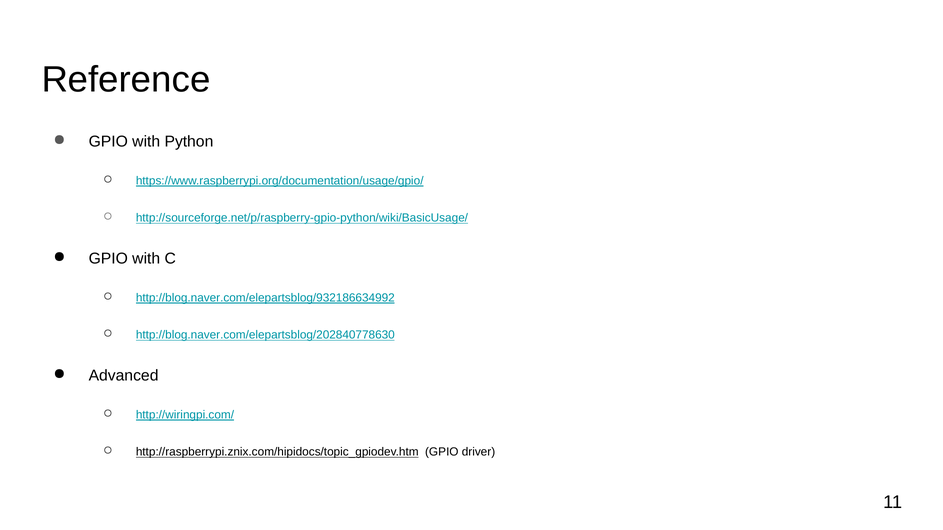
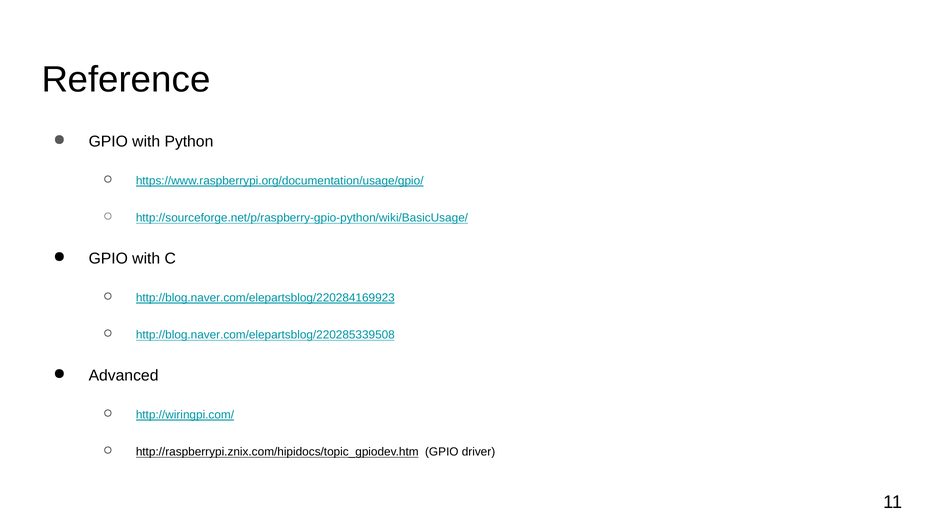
http://blog.naver.com/elepartsblog/932186634992: http://blog.naver.com/elepartsblog/932186634992 -> http://blog.naver.com/elepartsblog/220284169923 (265, 298)
http://blog.naver.com/elepartsblog/202840778630: http://blog.naver.com/elepartsblog/202840778630 -> http://blog.naver.com/elepartsblog/220285339508 (265, 335)
